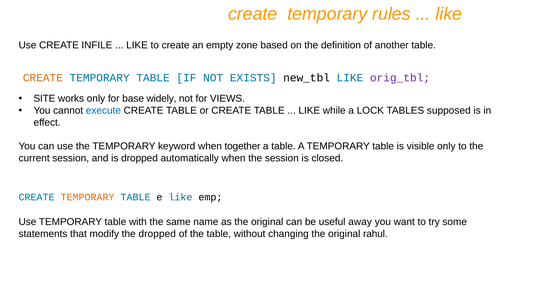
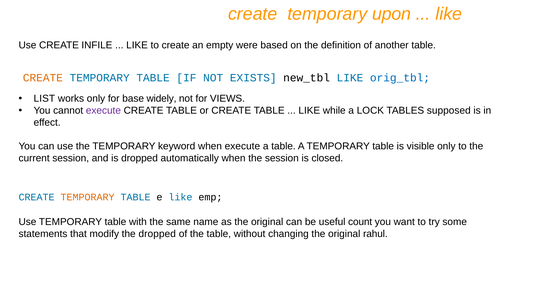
rules: rules -> upon (392, 14)
zone: zone -> were (247, 45)
orig_tbl colour: purple -> blue (400, 78)
SITE: SITE -> LIST (44, 99)
execute colour: blue -> purple (103, 111)
when together: together -> execute (242, 146)
away: away -> count (360, 222)
